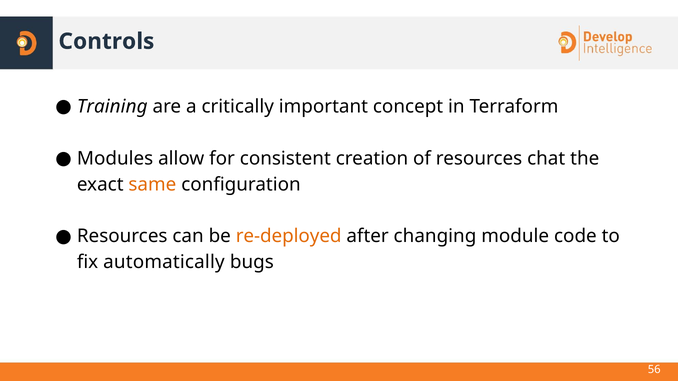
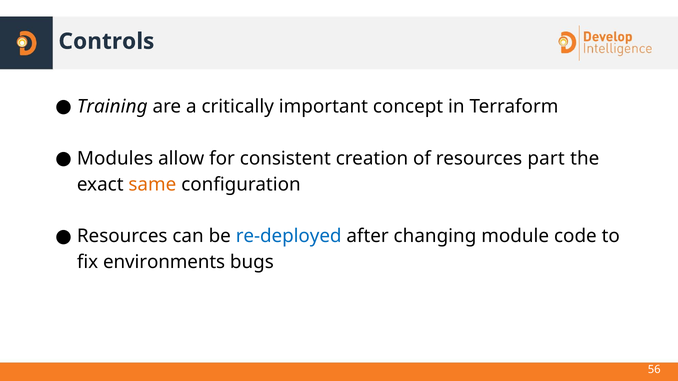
chat: chat -> part (546, 158)
re-deployed colour: orange -> blue (289, 236)
automatically: automatically -> environments (164, 262)
